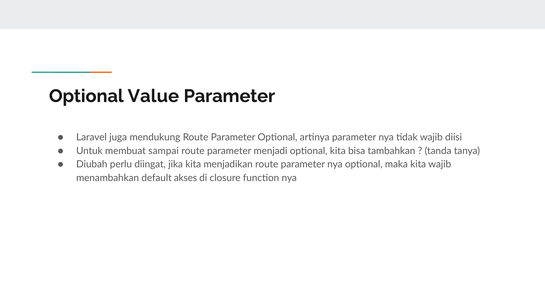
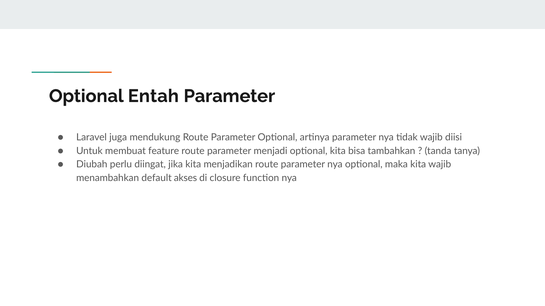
Value: Value -> Entah (153, 96)
sampai: sampai -> feature (164, 151)
